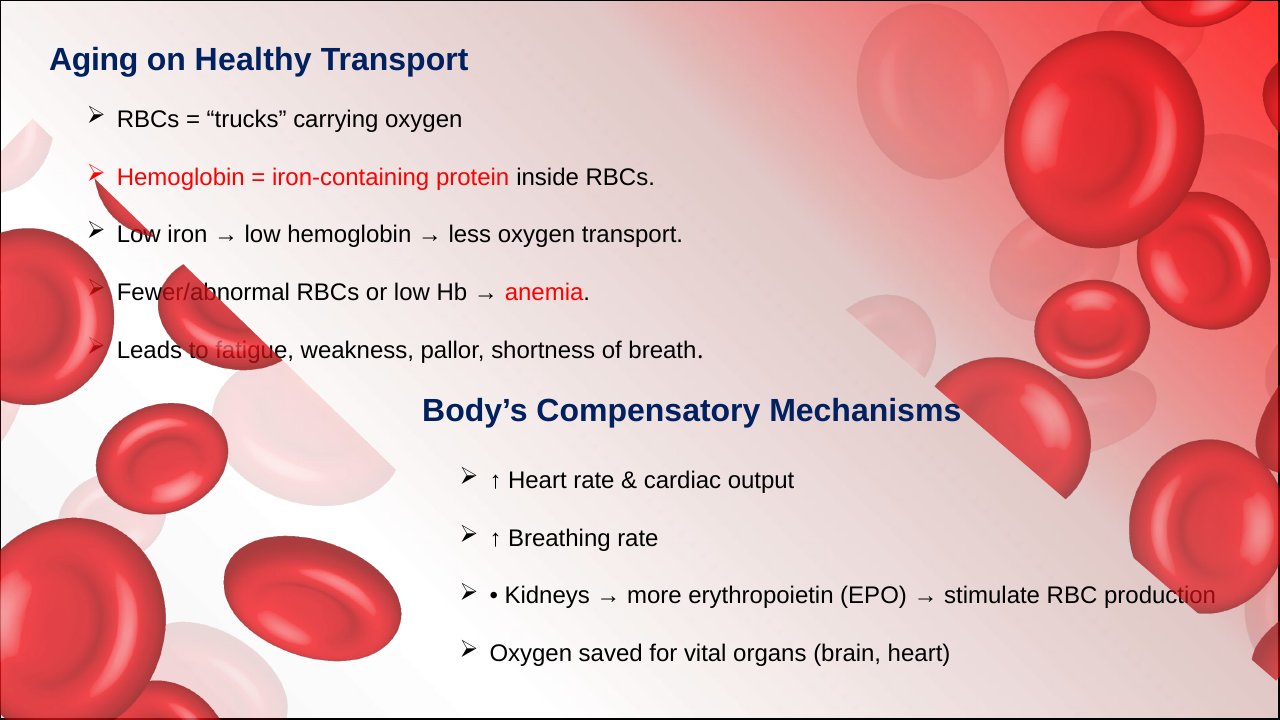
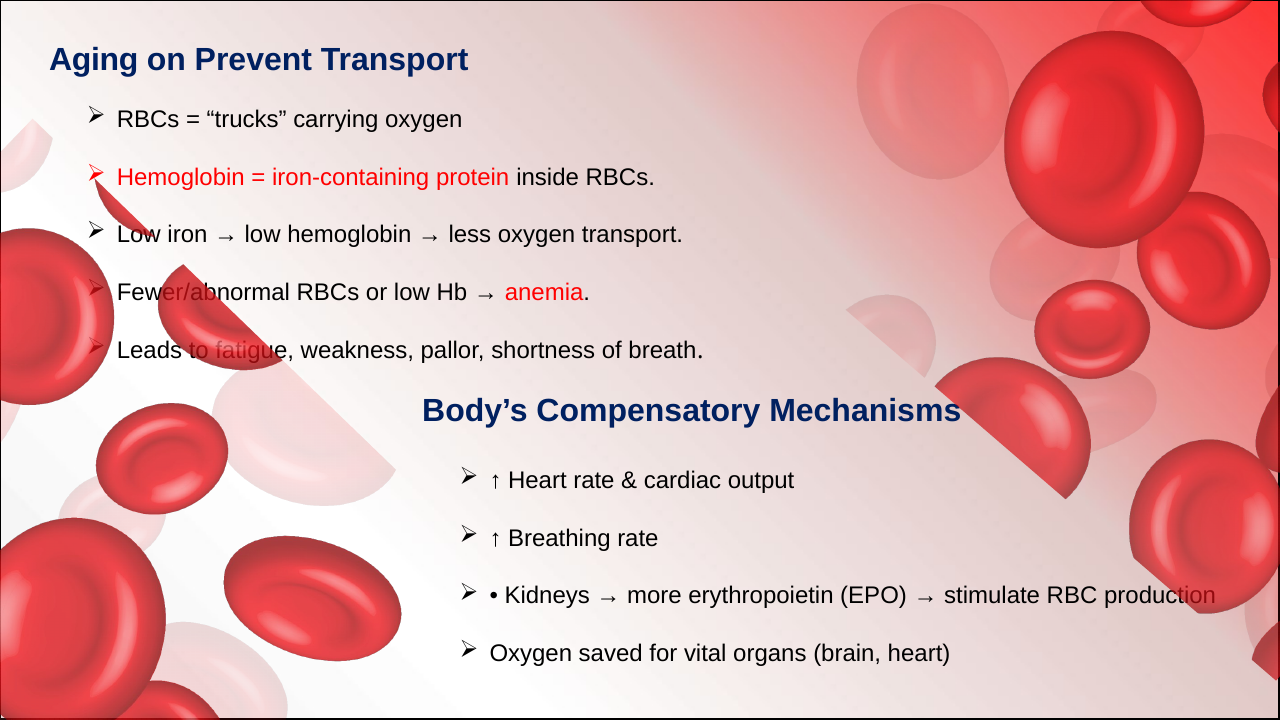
Healthy: Healthy -> Prevent (253, 60)
